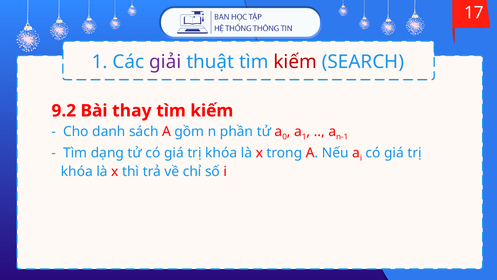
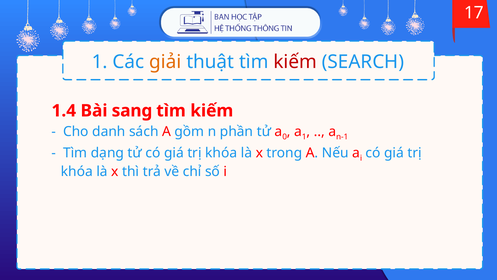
giải colour: purple -> orange (165, 62)
9.2: 9.2 -> 1.4 (64, 111)
thay: thay -> sang (132, 111)
